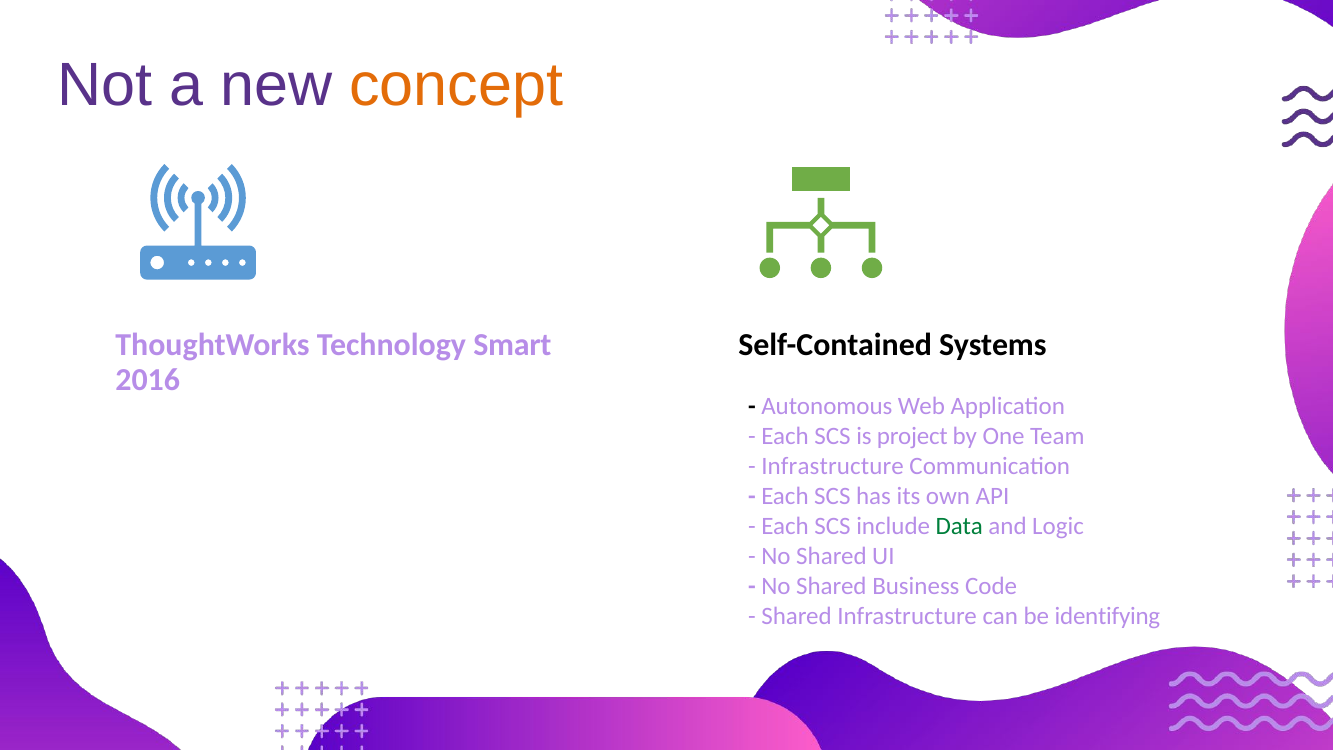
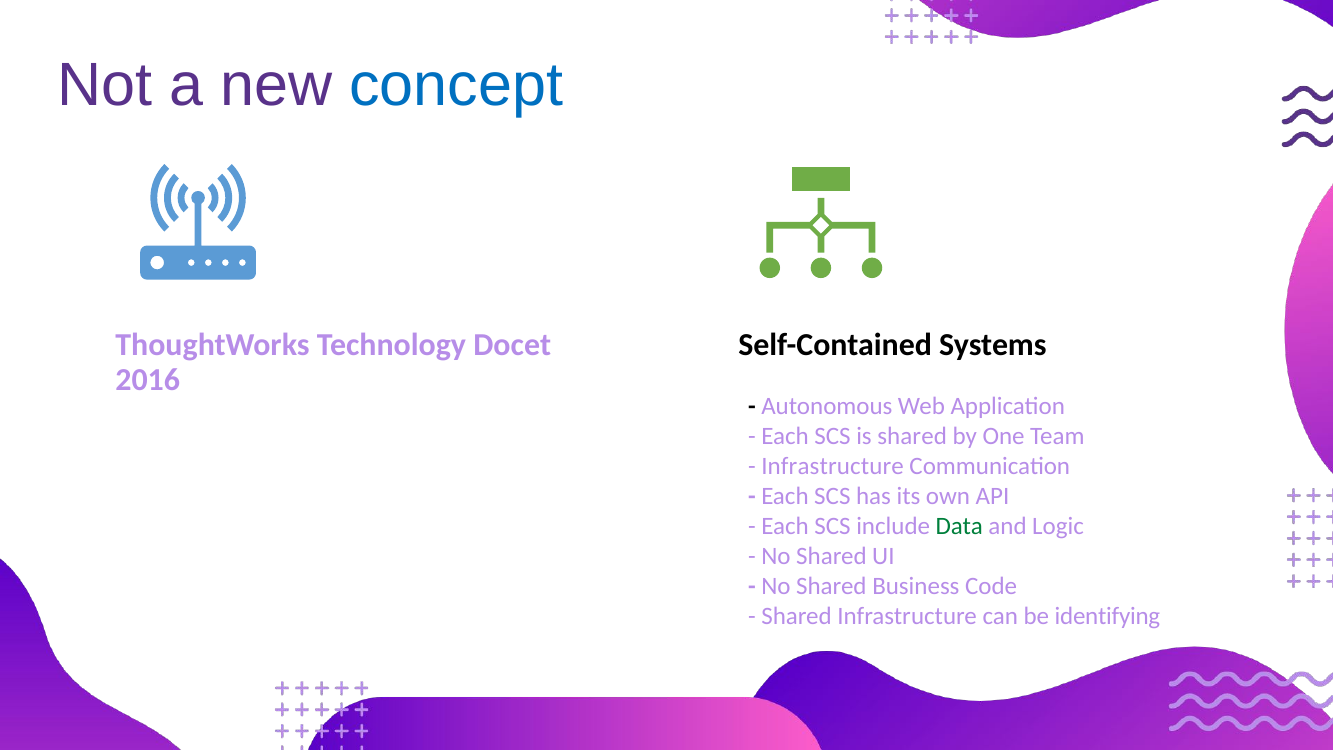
concept colour: orange -> blue (456, 85)
Smart: Smart -> Docet (512, 345)
is project: project -> shared (912, 436)
